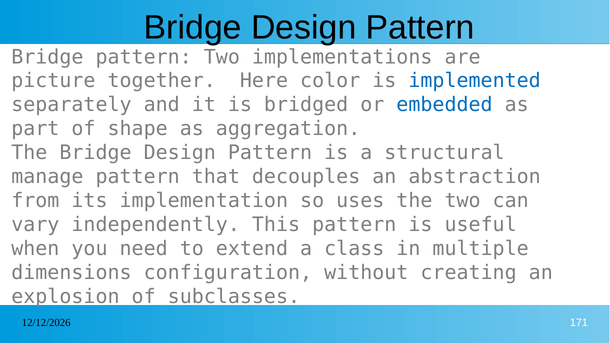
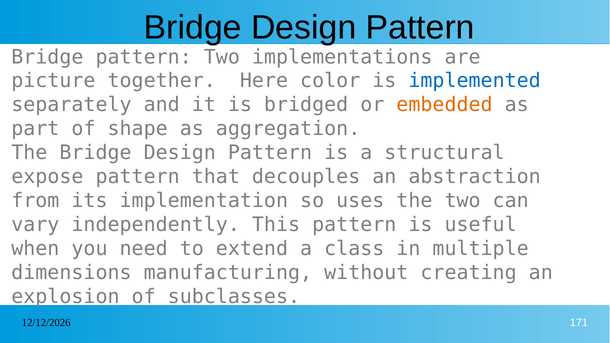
embedded colour: blue -> orange (444, 105)
manage: manage -> expose (47, 177)
configuration: configuration -> manufacturing (228, 273)
